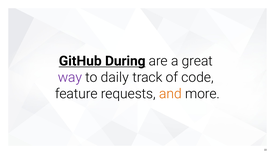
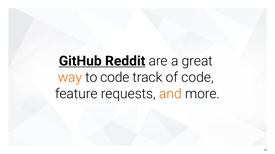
During: During -> Reddit (125, 61)
way colour: purple -> orange (70, 78)
to daily: daily -> code (115, 78)
